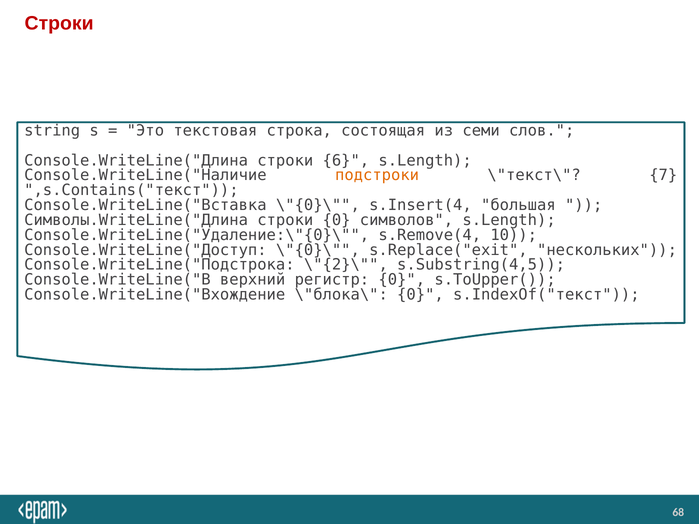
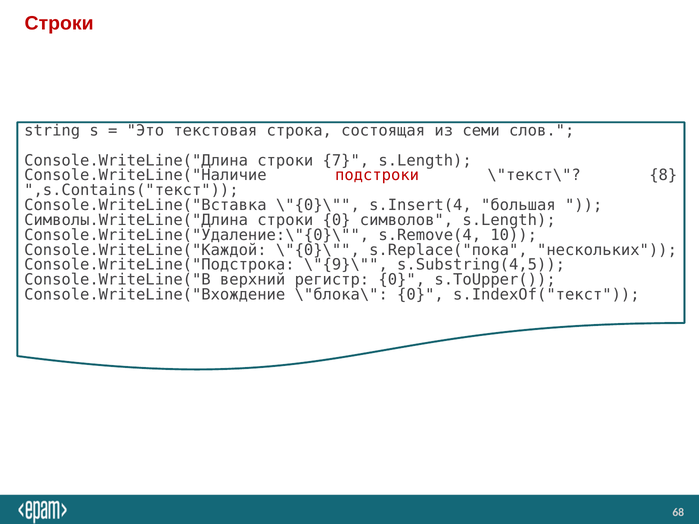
6: 6 -> 7 (346, 161)
подстроки colour: orange -> red (377, 175)
7: 7 -> 8 (663, 175)
Console.WriteLine("Доступ: Console.WriteLine("Доступ -> Console.WriteLine("Каждой (145, 250)
s.Replace("exit: s.Replace("exit -> s.Replace("пока (448, 250)
\"{2}\: \"{2}\ -> \"{9}\ (346, 265)
